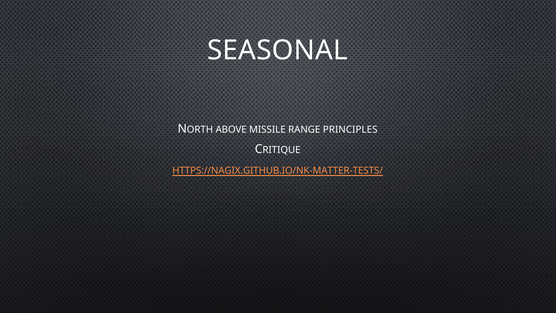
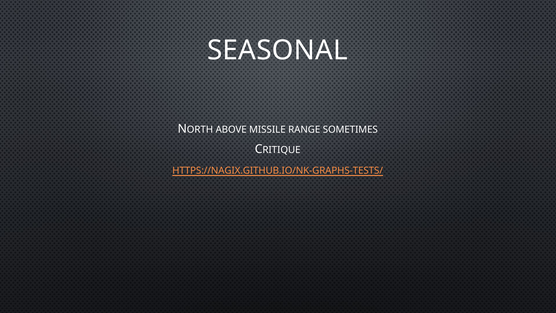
PRINCIPLES: PRINCIPLES -> SOMETIMES (350, 129)
HTTPS://NAGIX.GITHUB.IO/NK-MATTER-TESTS/: HTTPS://NAGIX.GITHUB.IO/NK-MATTER-TESTS/ -> HTTPS://NAGIX.GITHUB.IO/NK-GRAPHS-TESTS/ (278, 170)
